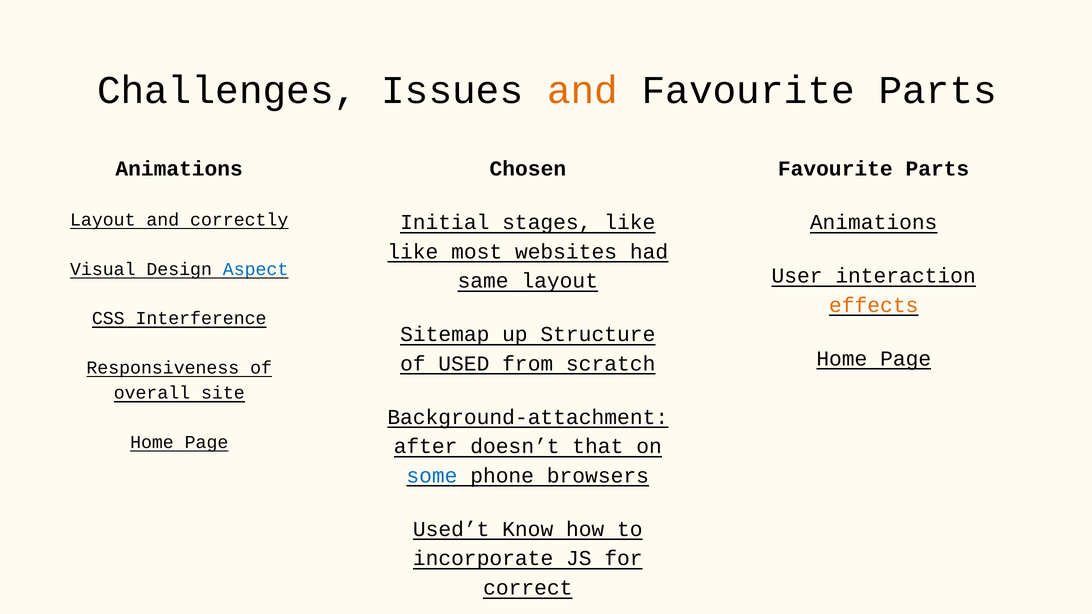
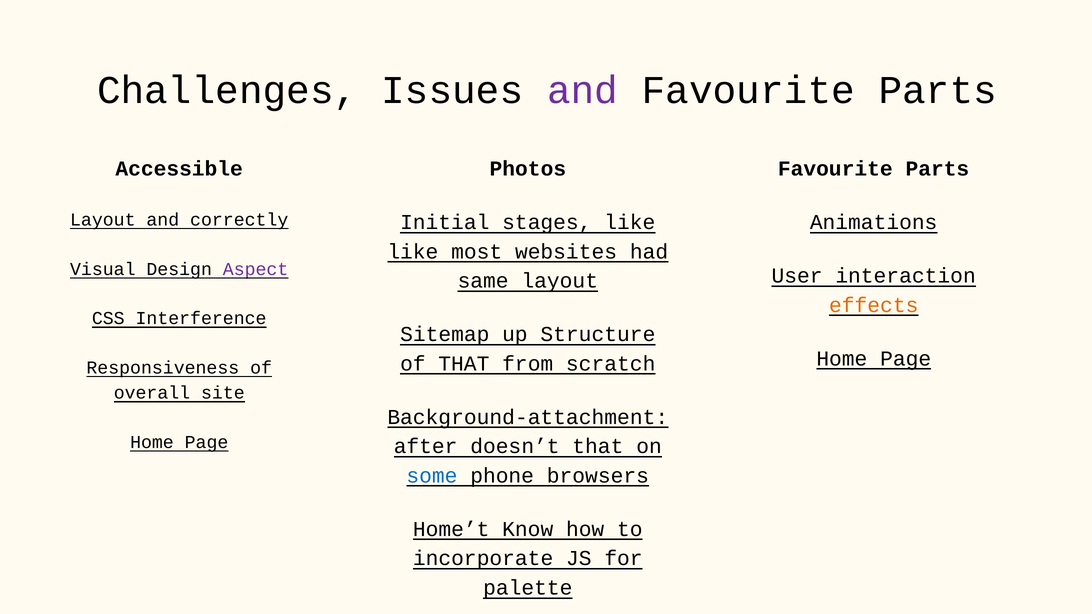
and colour: orange -> purple (583, 90)
Animations: Animations -> Accessible (179, 169)
Chosen: Chosen -> Photos (528, 169)
Aspect colour: blue -> purple (256, 269)
of USED: USED -> THAT (464, 364)
Used’t: Used’t -> Home’t (451, 529)
correct: correct -> palette (528, 588)
